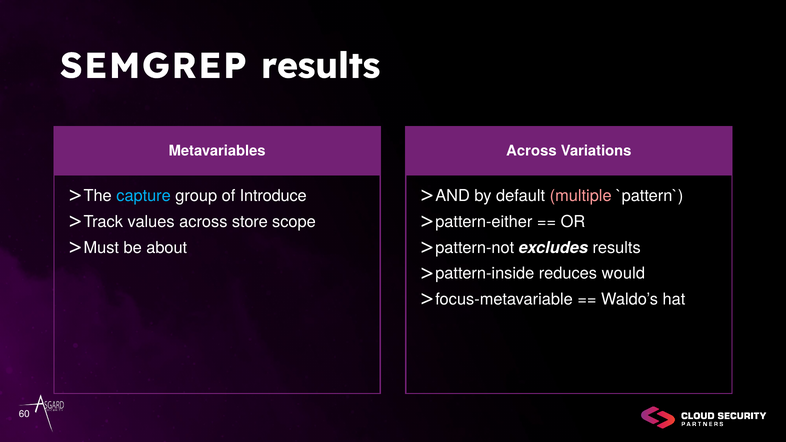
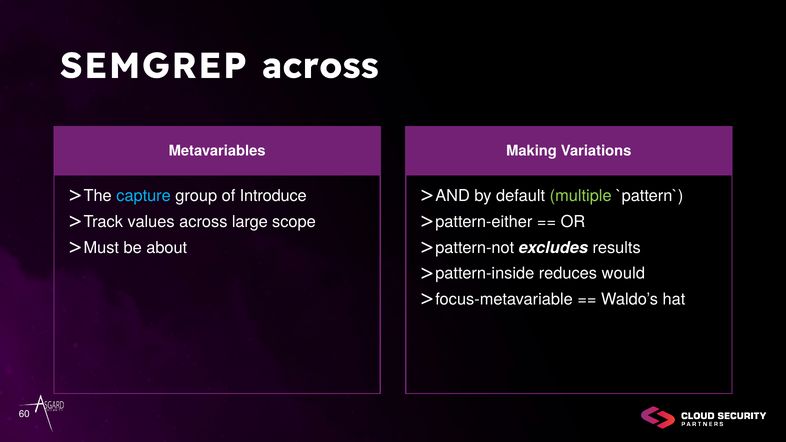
SEMGREP results: results -> across (320, 66)
Metavariables Across: Across -> Making (531, 151)
multiple colour: pink -> light green (581, 196)
store: store -> large (250, 222)
